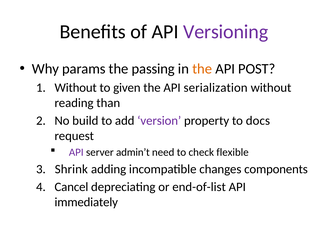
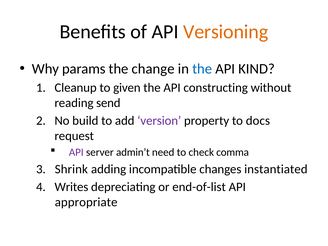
Versioning colour: purple -> orange (226, 32)
passing: passing -> change (153, 69)
the colour: orange -> blue (202, 69)
POST: POST -> KIND (257, 69)
Without: Without -> Cleanup (76, 88)
serialization: serialization -> constructing (216, 88)
than: than -> send (108, 103)
flexible: flexible -> comma (233, 152)
components: components -> instantiated (276, 169)
Cancel: Cancel -> Writes (71, 187)
immediately: immediately -> appropriate (86, 202)
